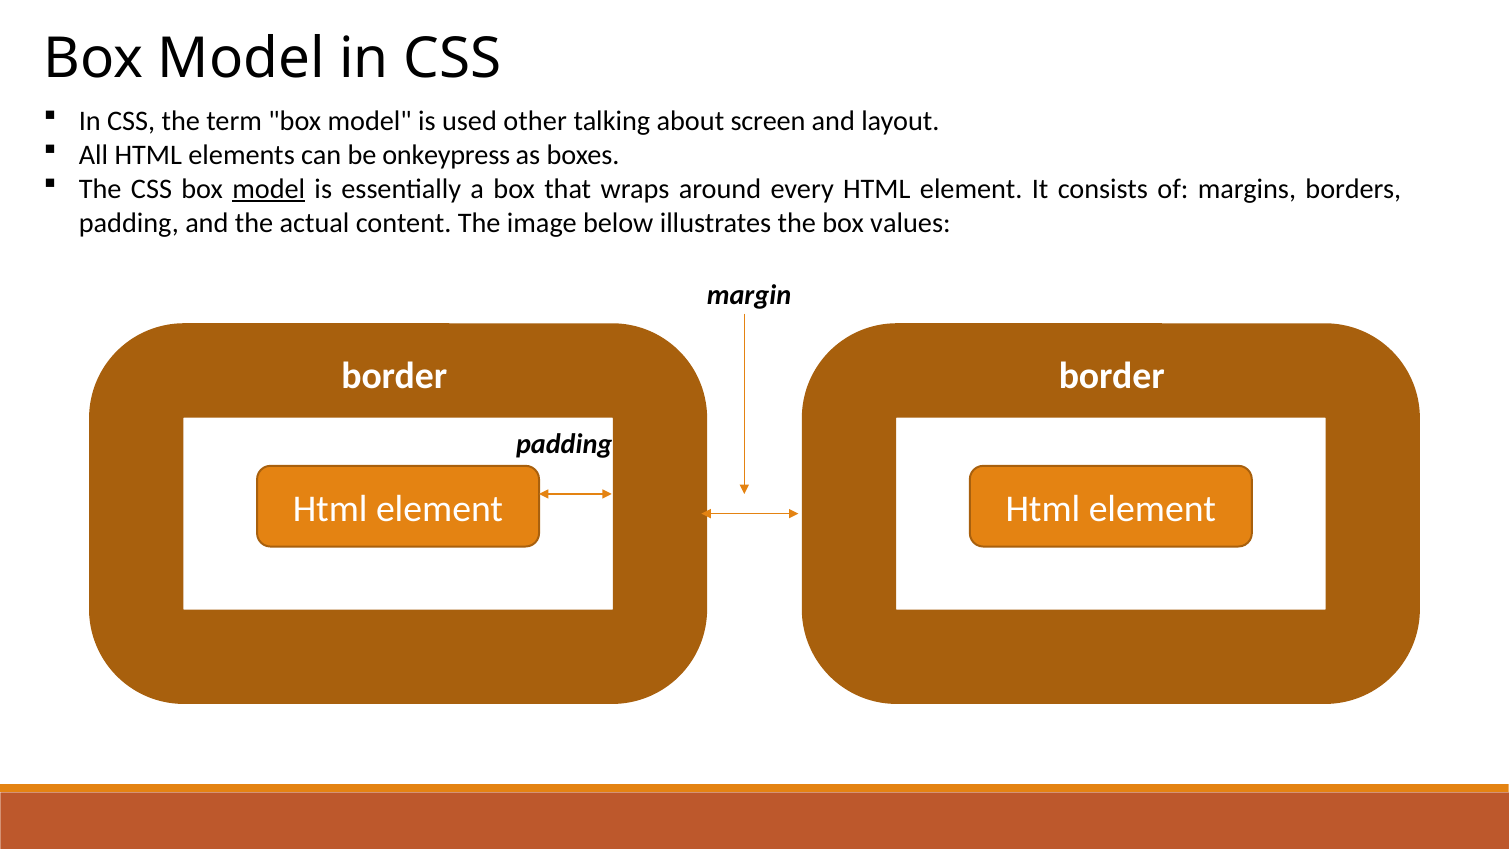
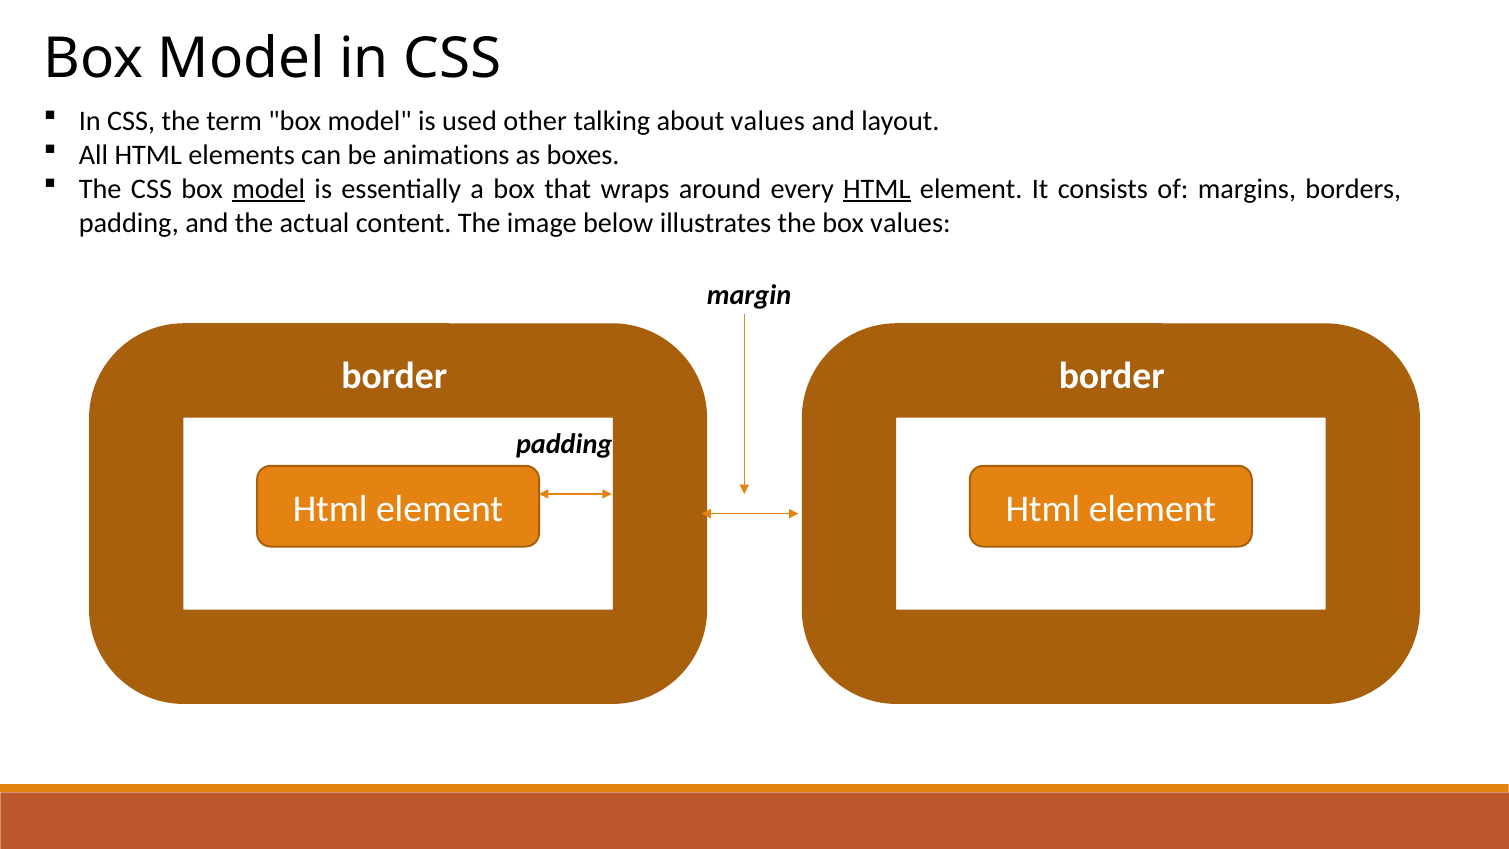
about screen: screen -> values (768, 121)
onkeypress: onkeypress -> animations (446, 155)
HTML underline: none -> present (877, 189)
